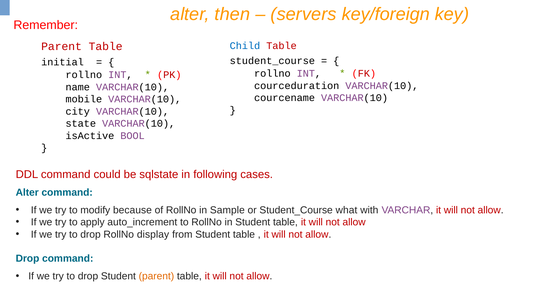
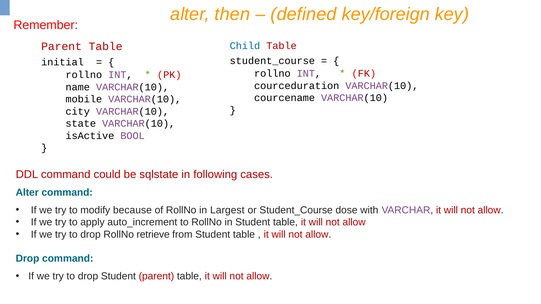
servers: servers -> defined (304, 14)
Sample: Sample -> Largest (227, 210)
what: what -> dose (347, 210)
display: display -> retrieve (153, 235)
parent colour: orange -> red (156, 276)
